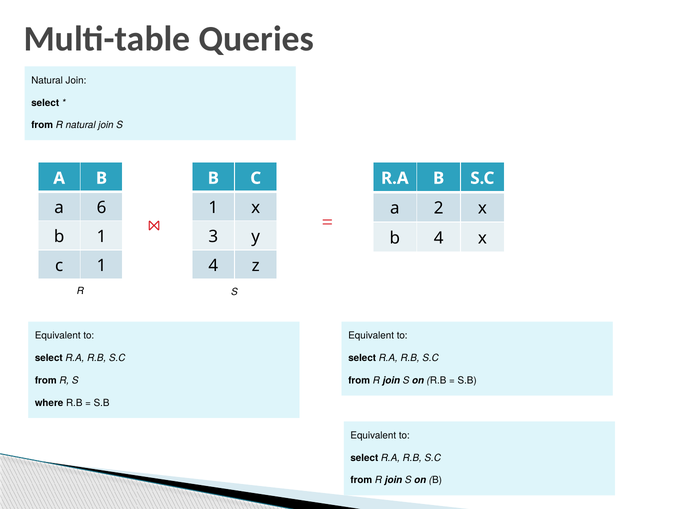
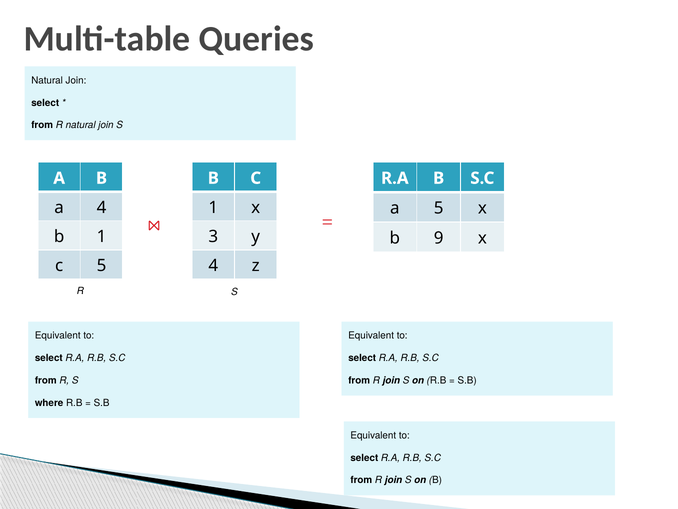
a 6: 6 -> 4 (102, 207)
a 2: 2 -> 5 (439, 208)
b 4: 4 -> 9 (439, 238)
1: 1 -> 5 (102, 266)
